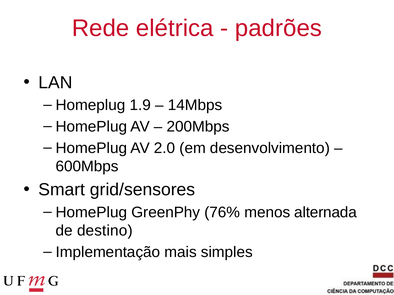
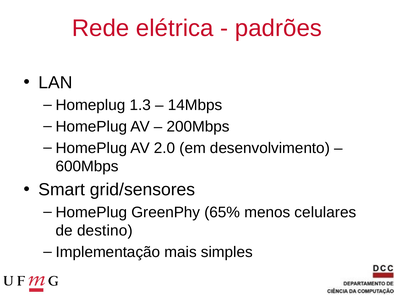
1.9: 1.9 -> 1.3 (140, 105)
76%: 76% -> 65% (222, 213)
alternada: alternada -> celulares (325, 213)
